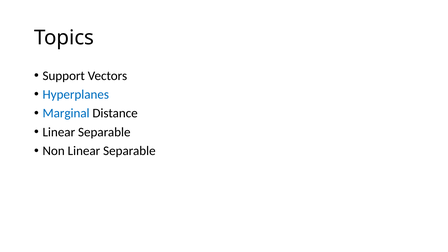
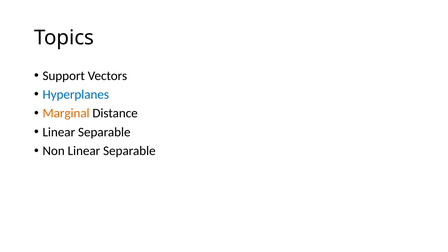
Marginal colour: blue -> orange (66, 113)
